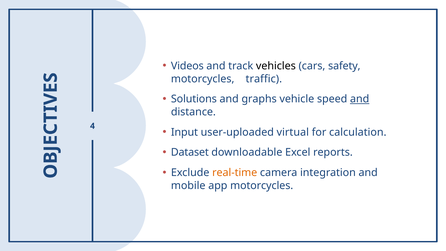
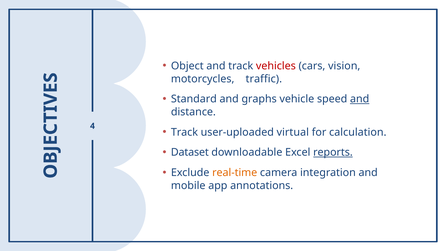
Videos: Videos -> Object (187, 66)
vehicles colour: black -> red (276, 66)
safety: safety -> vision (344, 66)
Solutions: Solutions -> Standard (194, 99)
Input: Input -> Track (184, 132)
reports underline: none -> present (333, 152)
app motorcycles: motorcycles -> annotations (262, 185)
